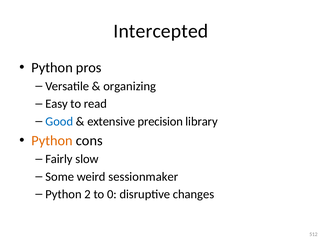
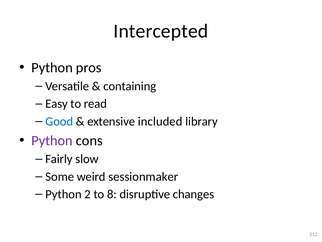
organizing: organizing -> containing (130, 86)
precision: precision -> included (160, 121)
Python colour: orange -> purple (52, 140)
0: 0 -> 8 (112, 194)
